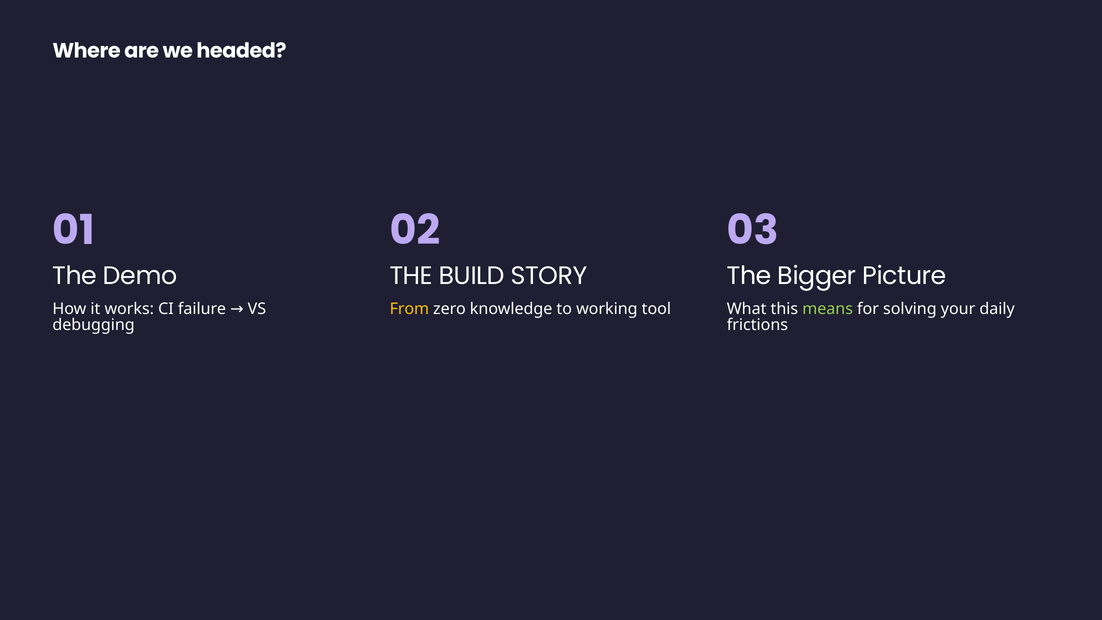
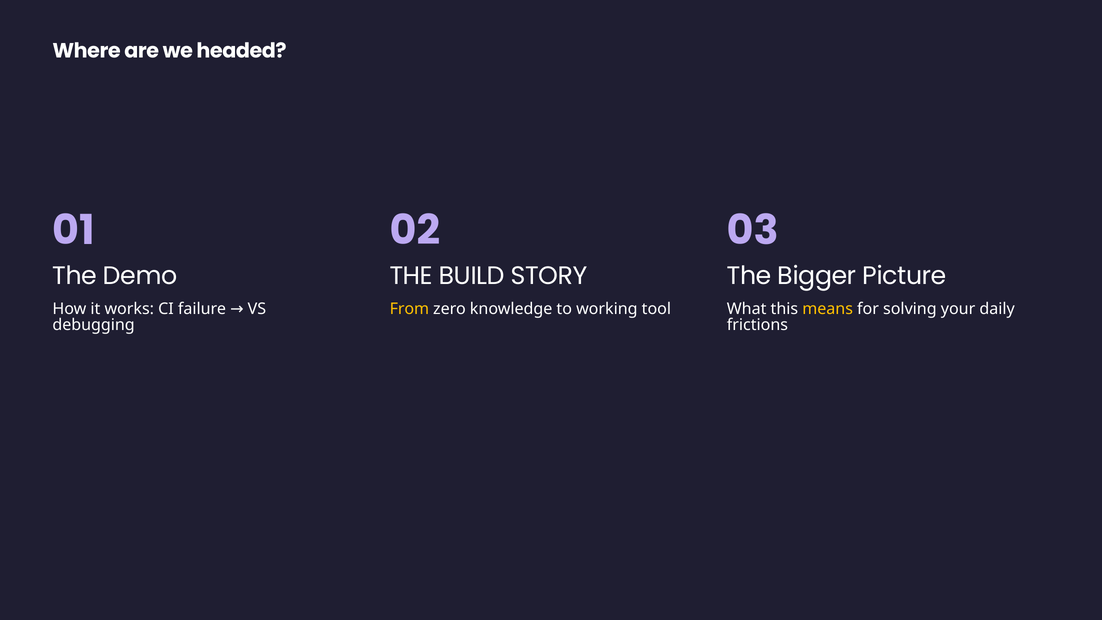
means colour: light green -> yellow (828, 309)
